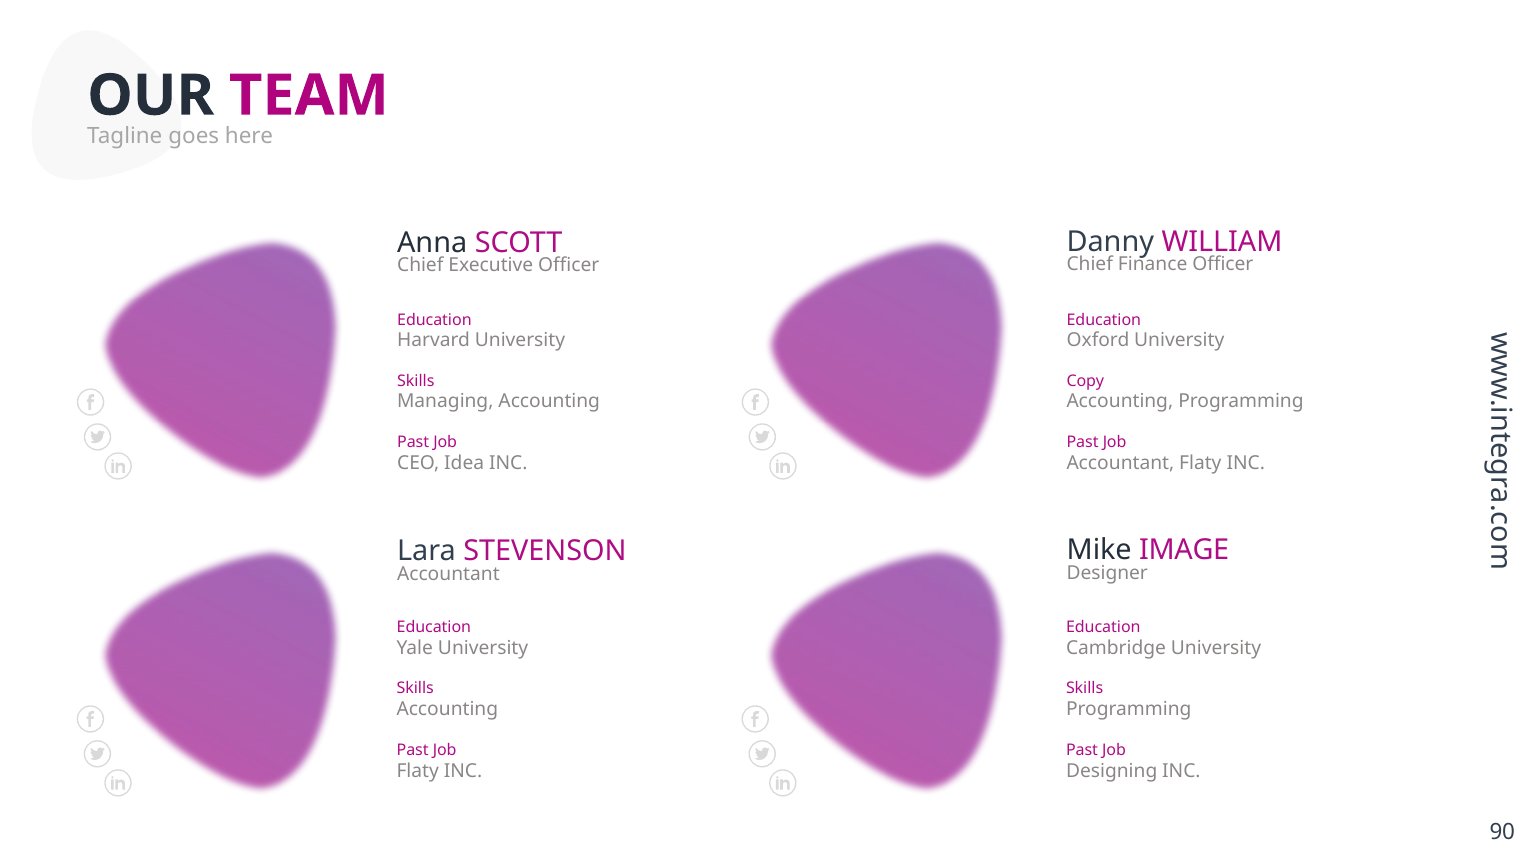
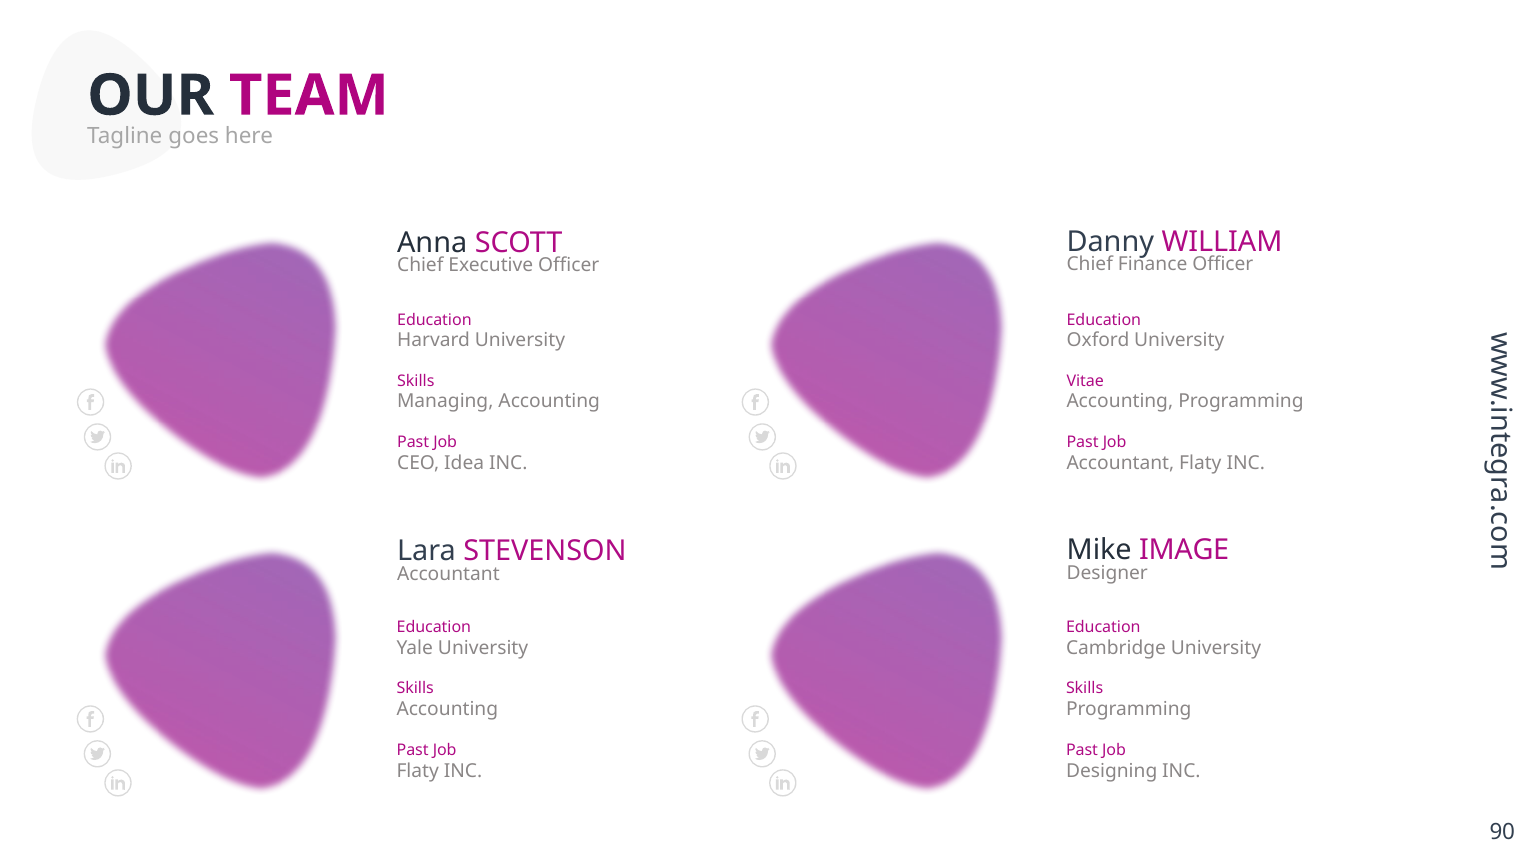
Copy: Copy -> Vitae (1085, 381)
